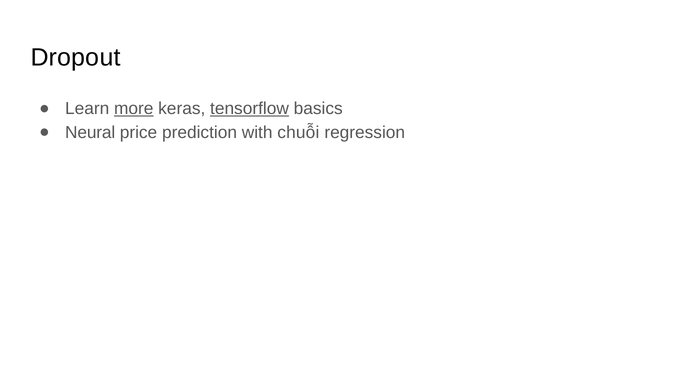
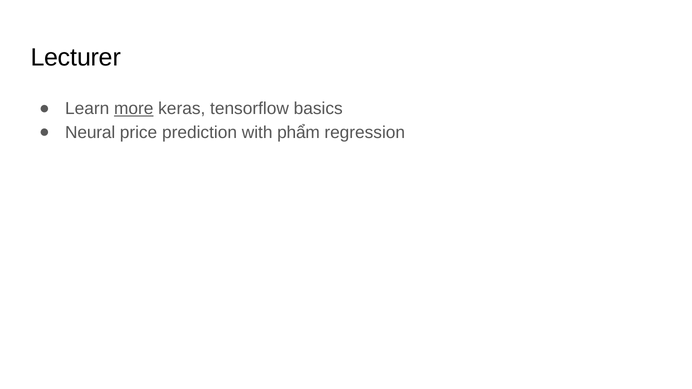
Dropout: Dropout -> Lecturer (76, 57)
tensorflow underline: present -> none (249, 109)
chuỗi: chuỗi -> phẩm (299, 133)
